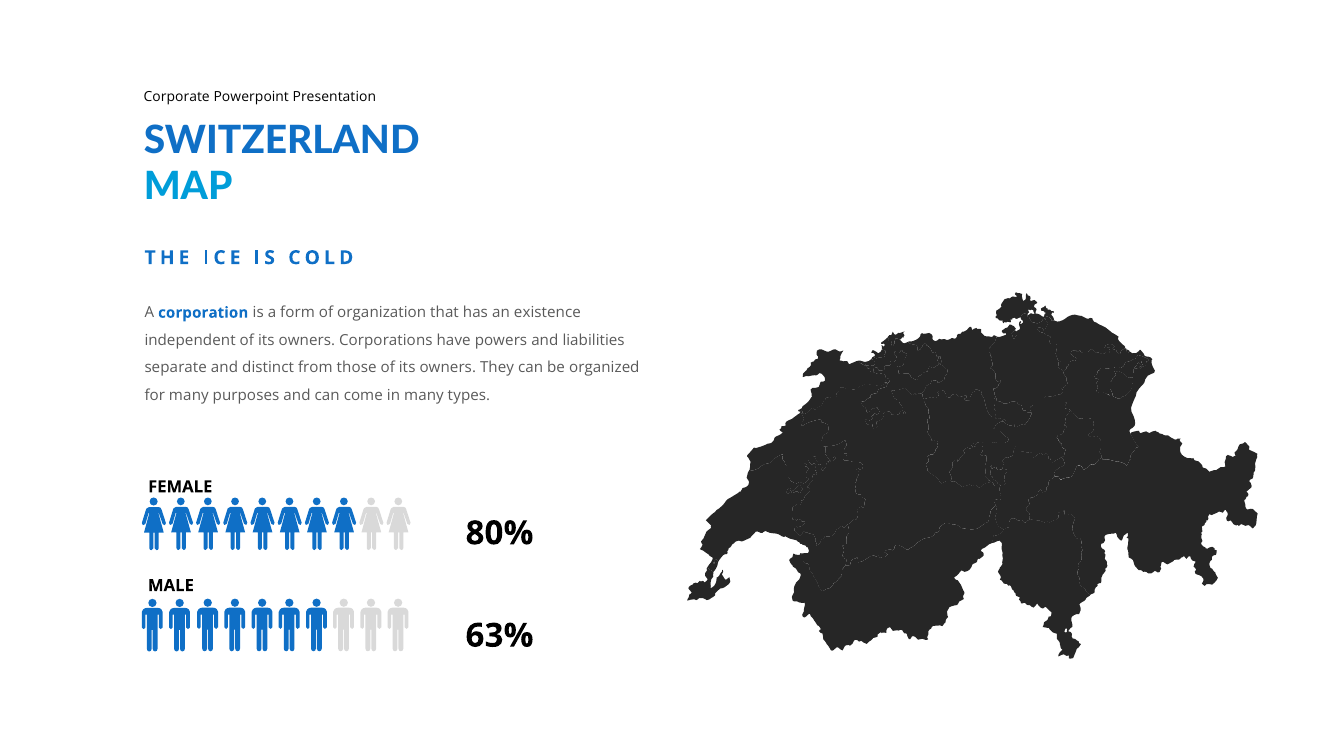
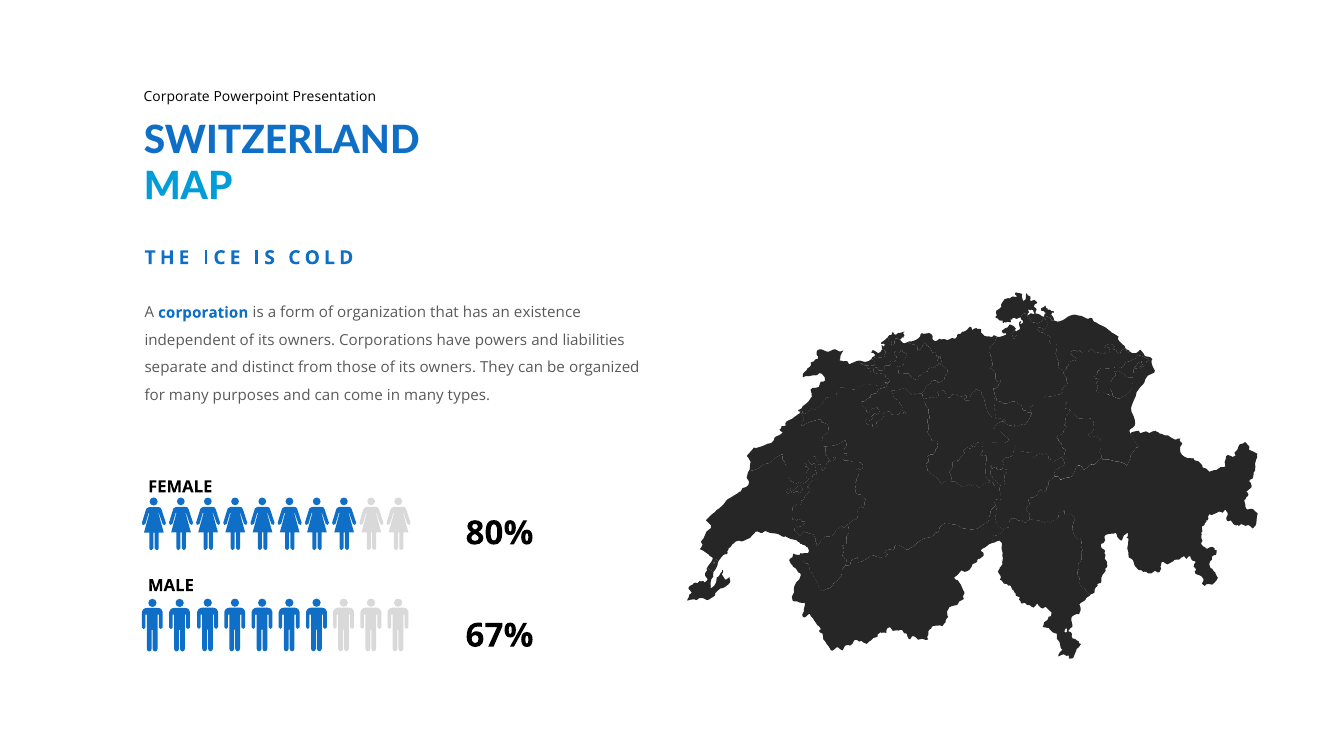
63%: 63% -> 67% (500, 636)
